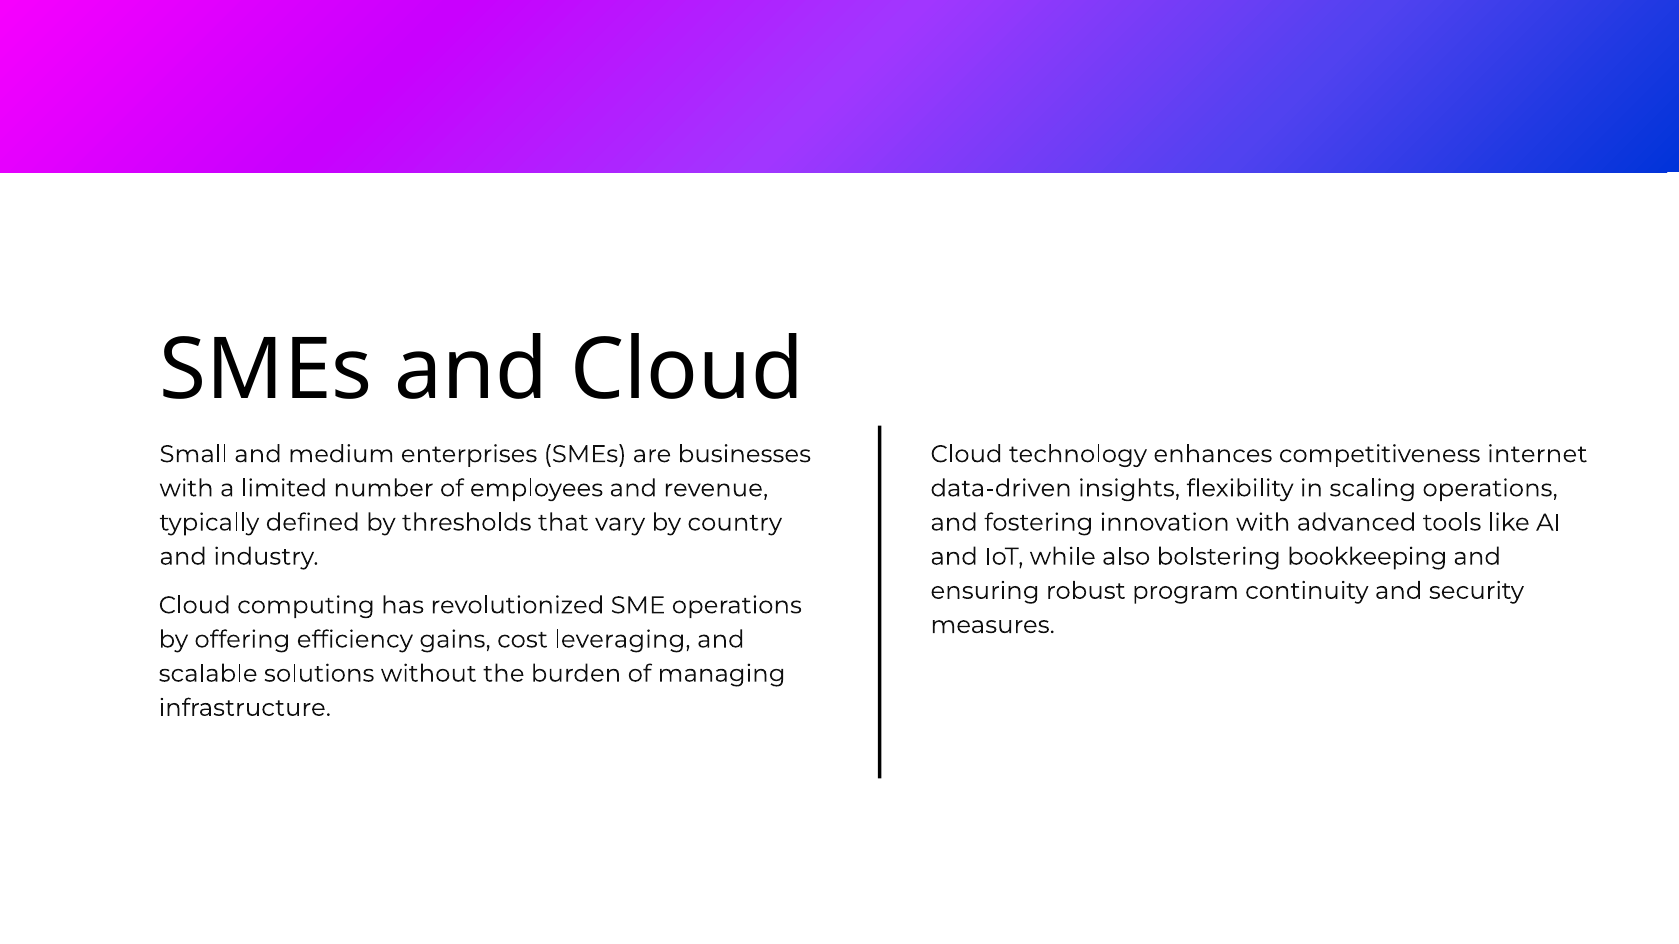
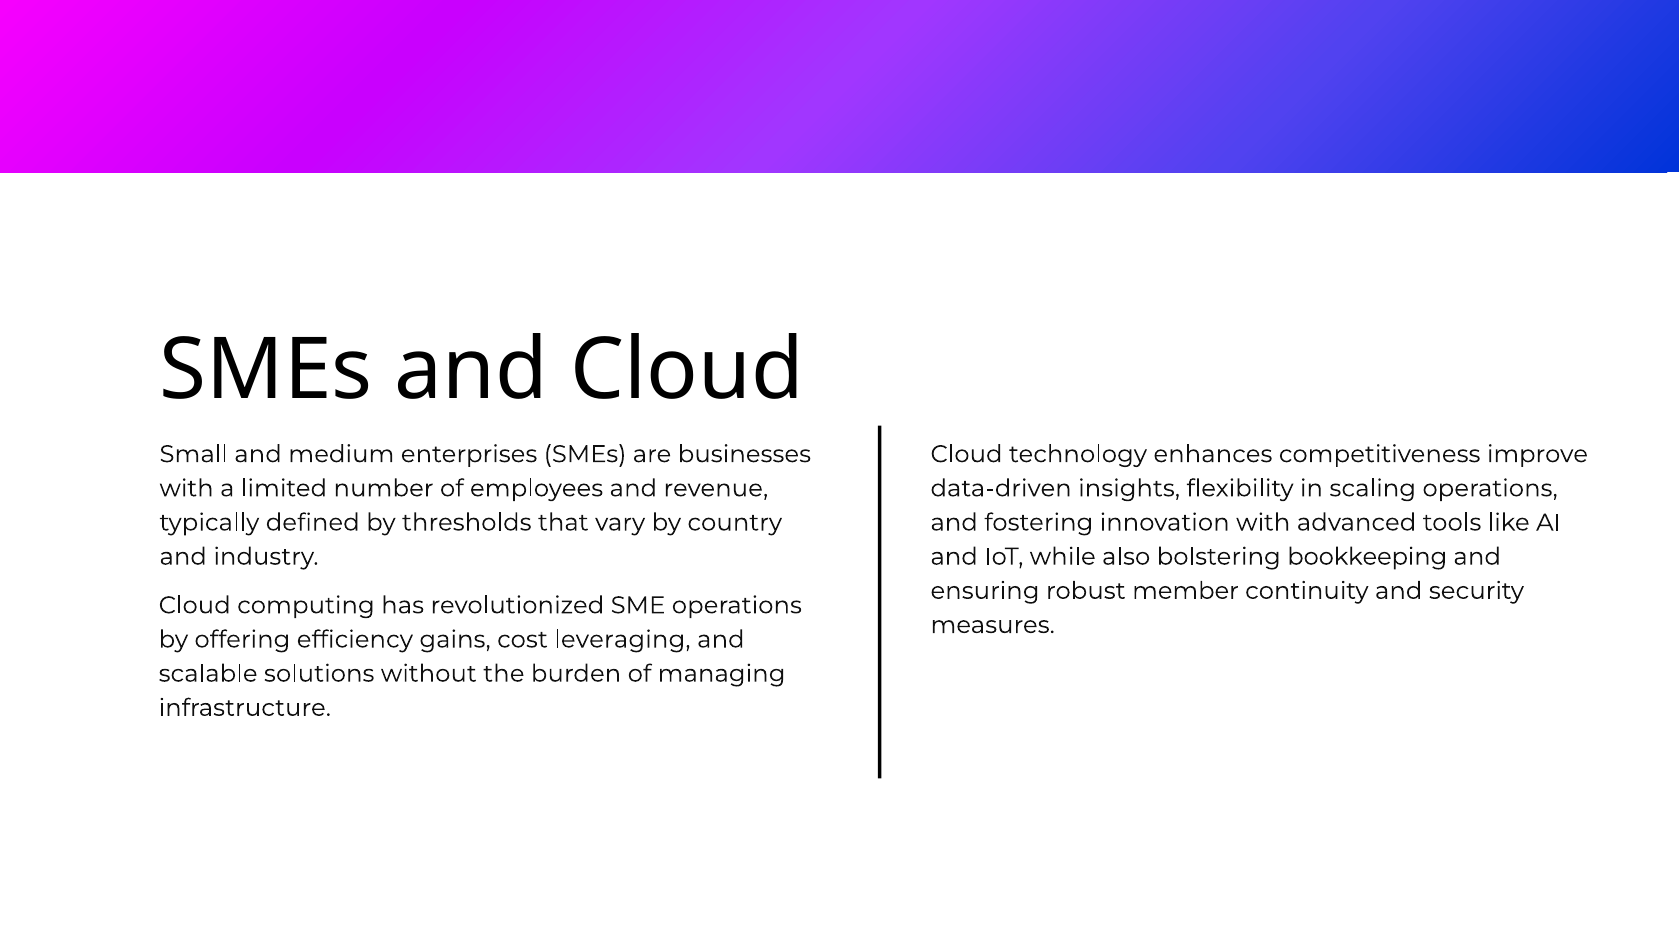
internet: internet -> improve (1537, 454)
program: program -> member (1185, 591)
